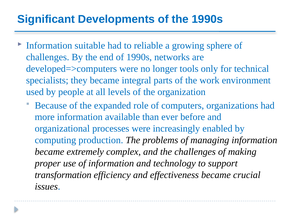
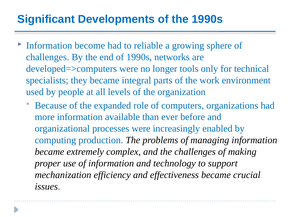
suitable: suitable -> become (90, 46)
transformation: transformation -> mechanization (63, 175)
